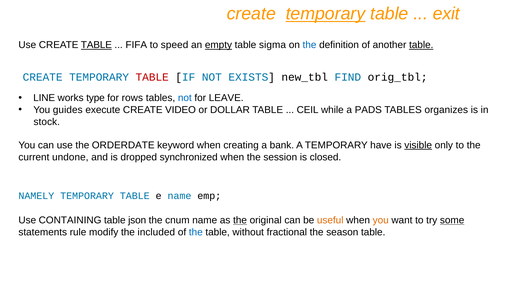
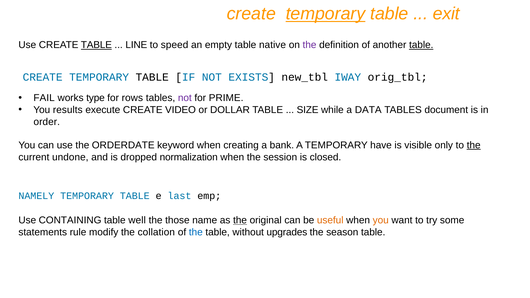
FIFA: FIFA -> LINE (136, 45)
empty underline: present -> none (218, 45)
sigma: sigma -> native (273, 45)
the colour: blue -> purple (310, 45)
TABLE colour: red -> black (152, 77)
FIND: FIND -> IWAY (348, 77)
LINE: LINE -> FAIL (44, 98)
not colour: blue -> purple (185, 98)
LEAVE: LEAVE -> PRIME (226, 98)
guides: guides -> results (68, 110)
CEIL: CEIL -> SIZE (308, 110)
PADS: PADS -> DATA (368, 110)
organizes: organizes -> document (446, 110)
stock: stock -> order (47, 122)
visible underline: present -> none (418, 145)
the underline: none -> present (474, 145)
synchronized: synchronized -> normalization (189, 157)
e name: name -> last (179, 196)
json: json -> well (137, 220)
cnum: cnum -> those (177, 220)
some underline: present -> none (452, 220)
included: included -> collation (156, 232)
fractional: fractional -> upgrades (287, 232)
